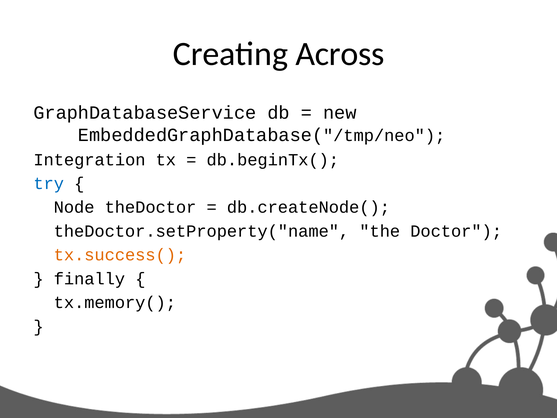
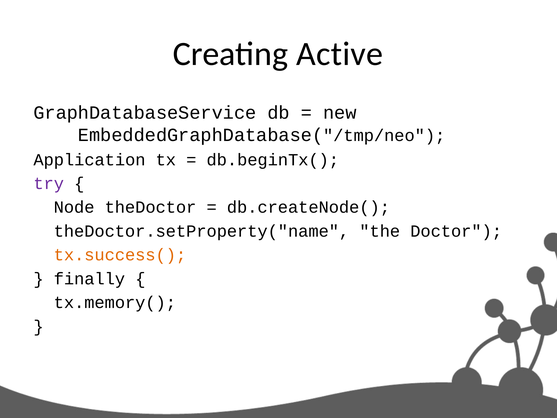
Across: Across -> Active (340, 54)
Integration: Integration -> Application (89, 160)
try colour: blue -> purple (49, 183)
